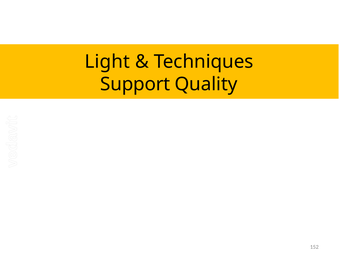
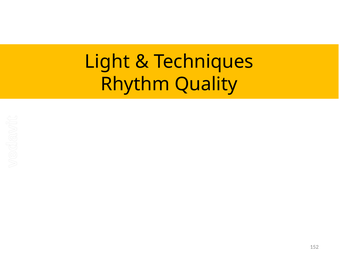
Support: Support -> Rhythm (135, 84)
